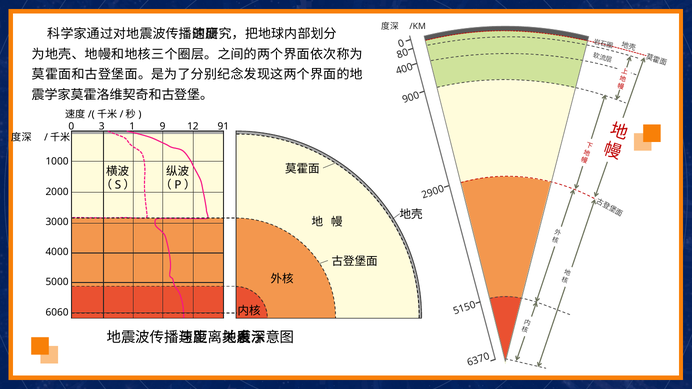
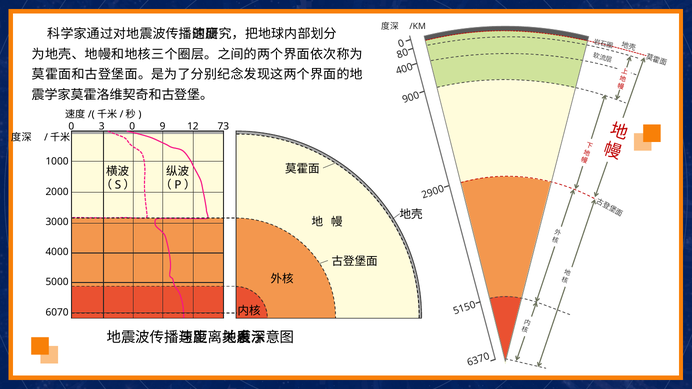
3 1: 1 -> 0 (132, 126)
91: 91 -> 73 (223, 126)
6060: 6060 -> 6070 (57, 312)
